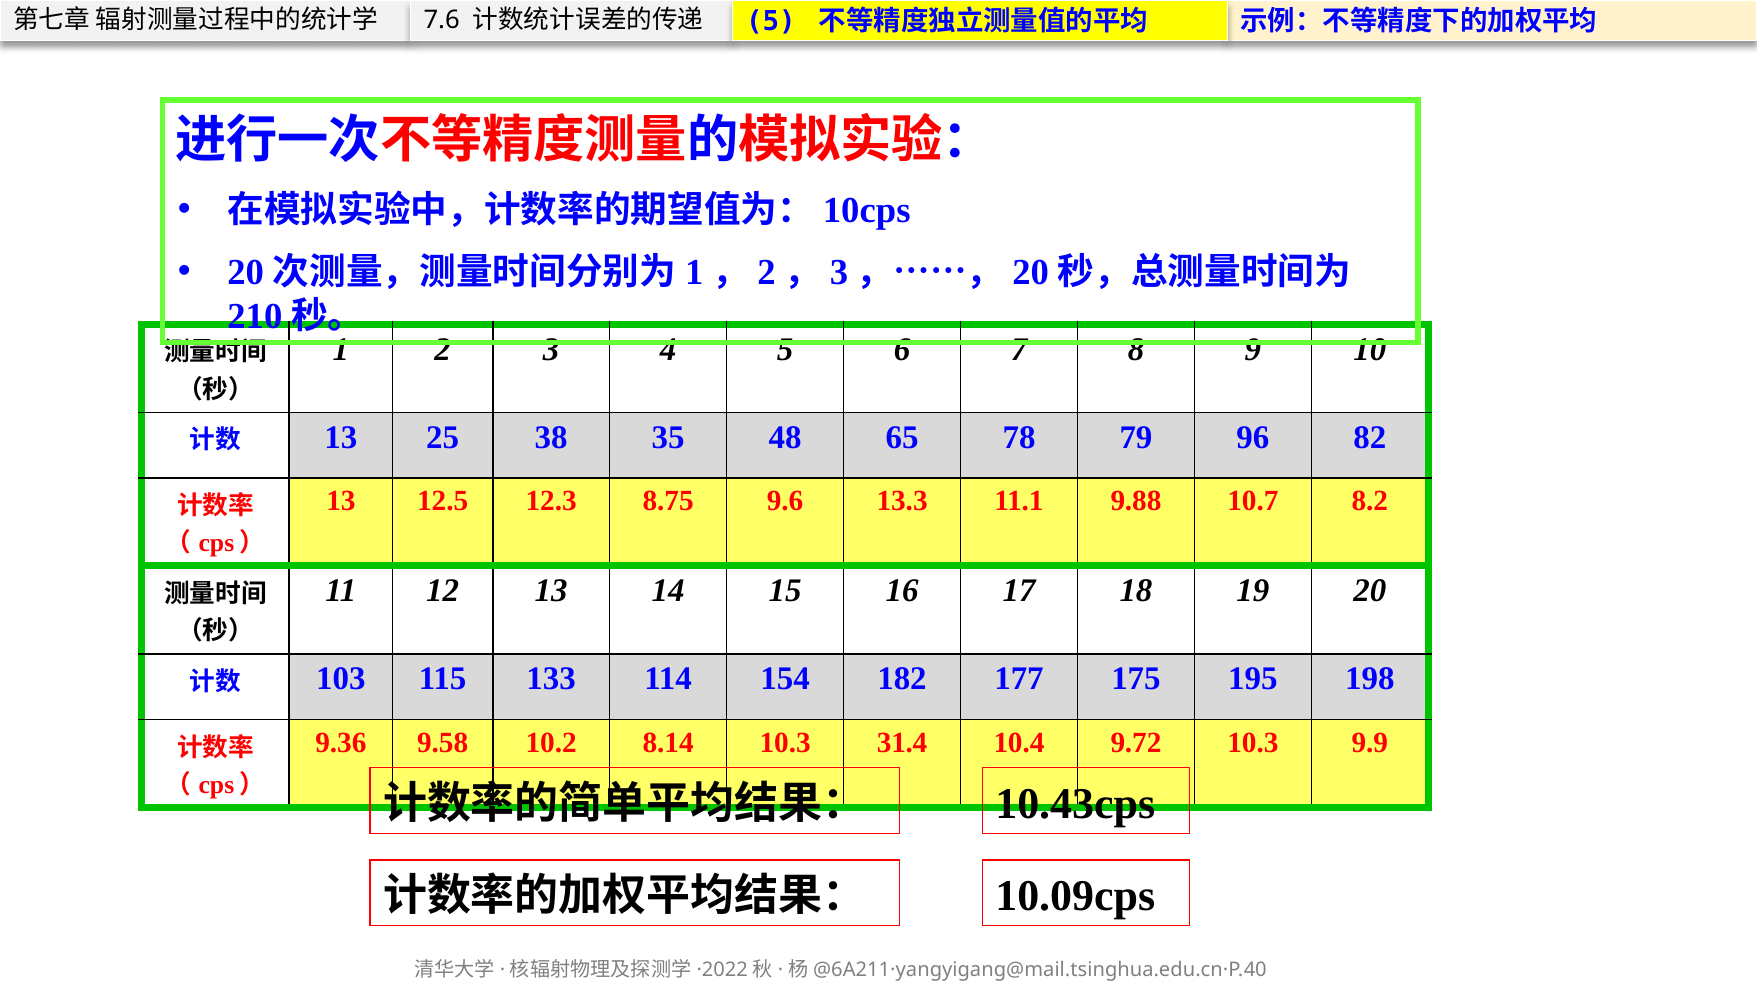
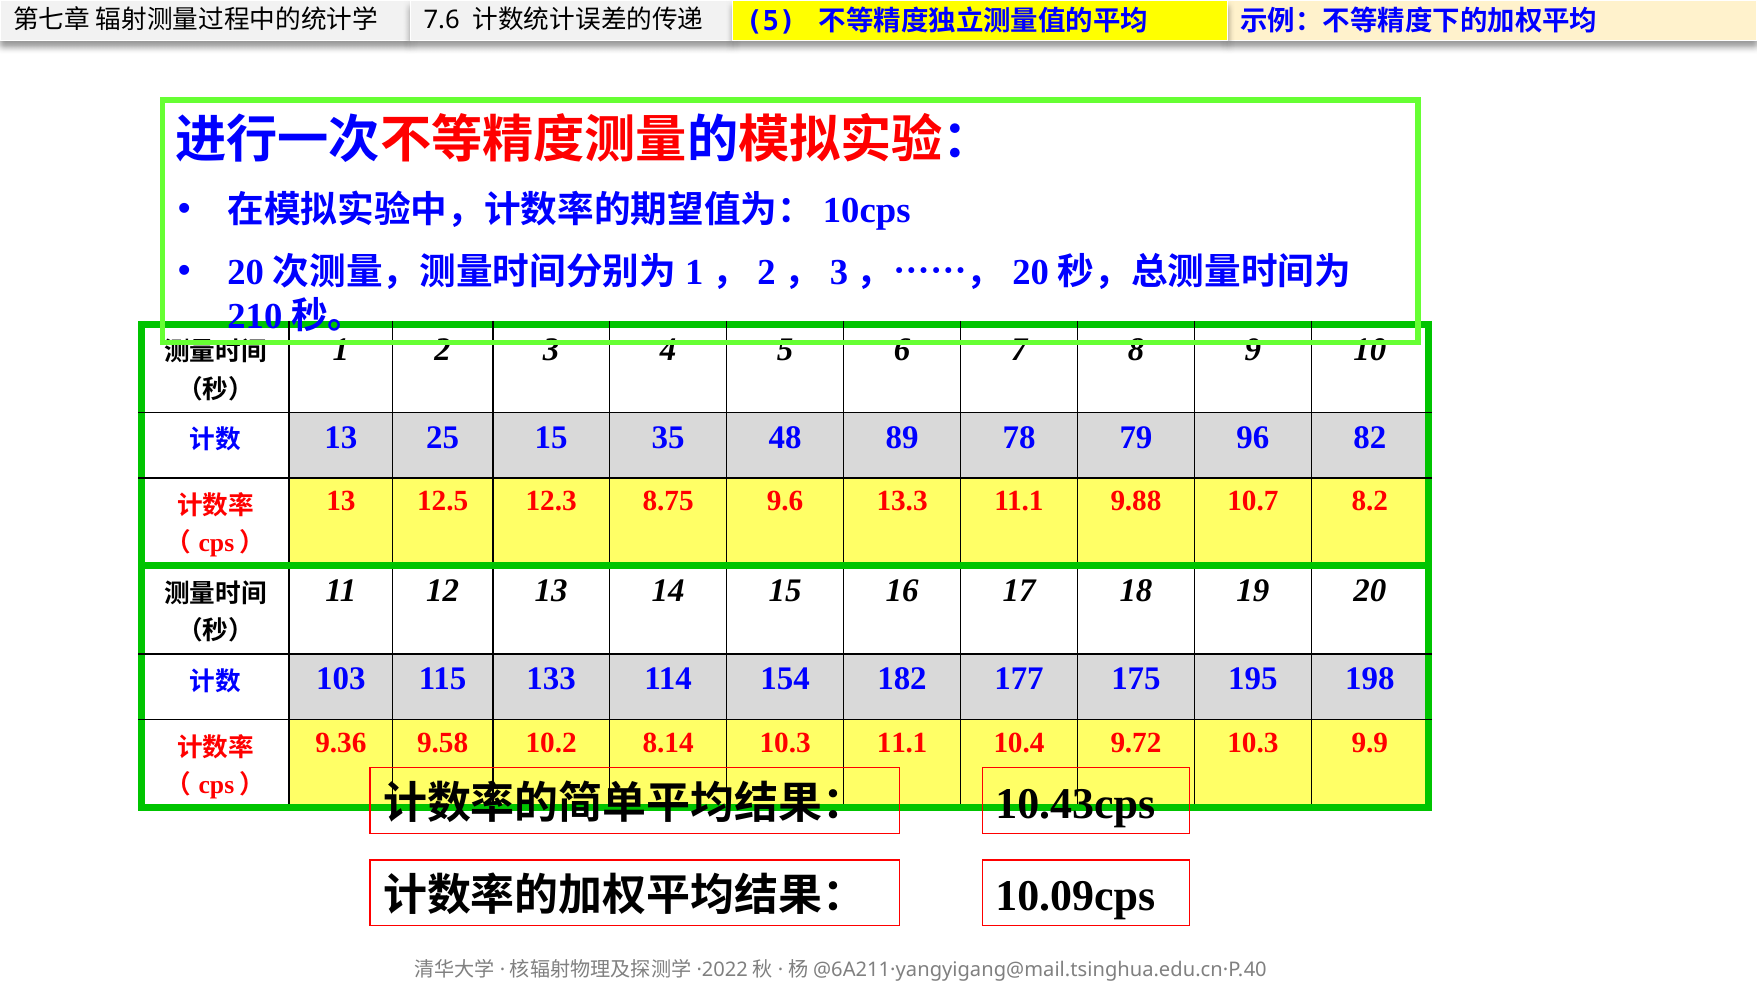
25 38: 38 -> 15 (551, 438)
65: 65 -> 89 (902, 438)
10.3 31.4: 31.4 -> 11.1 (902, 743)
